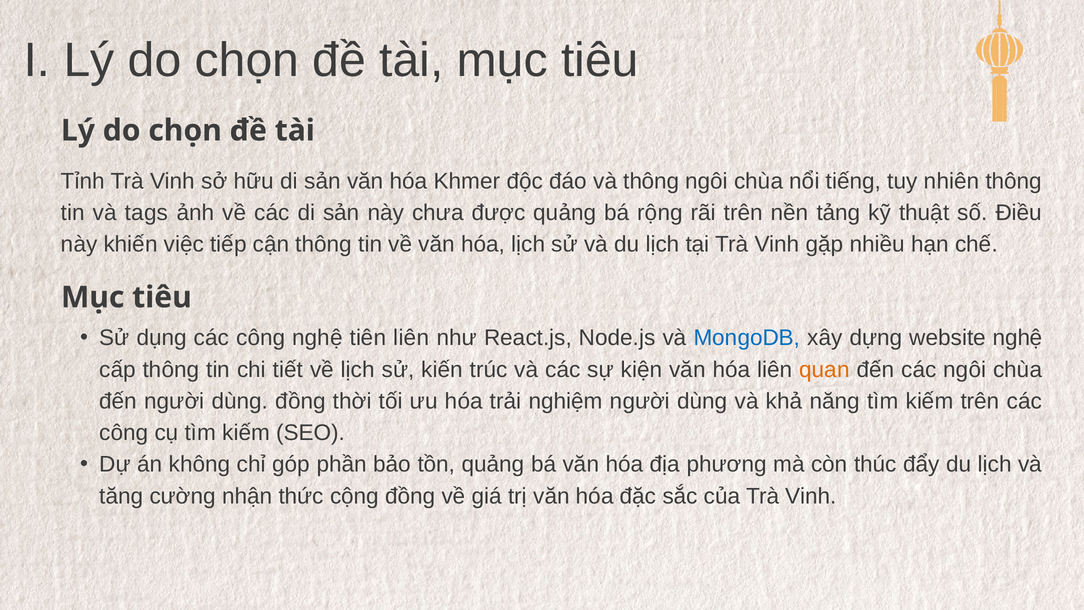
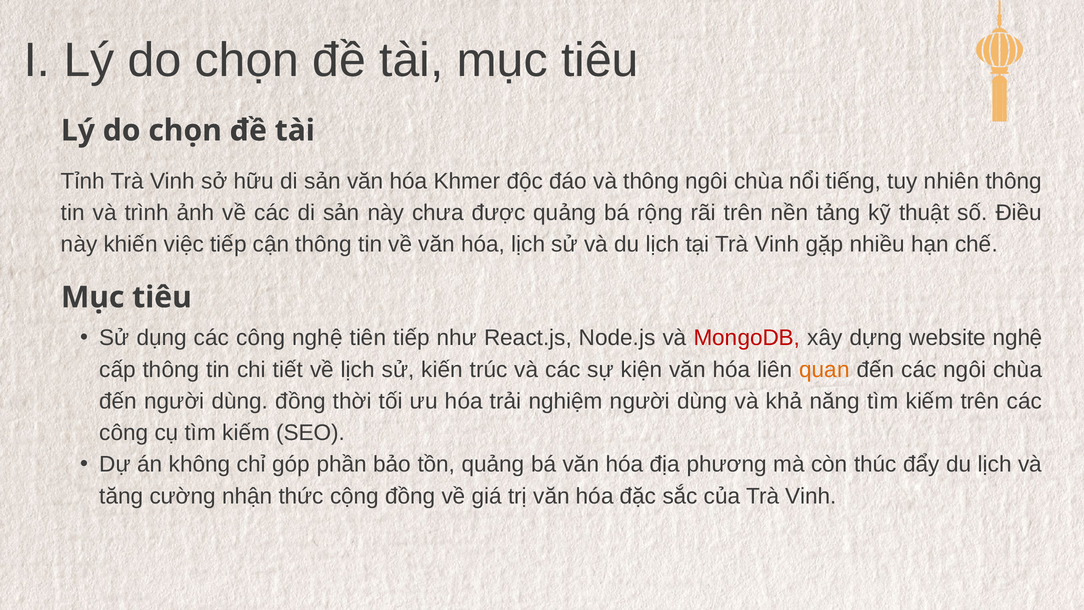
tags: tags -> trình (147, 213)
tiên liên: liên -> tiếp (411, 338)
MongoDB colour: blue -> red (747, 338)
